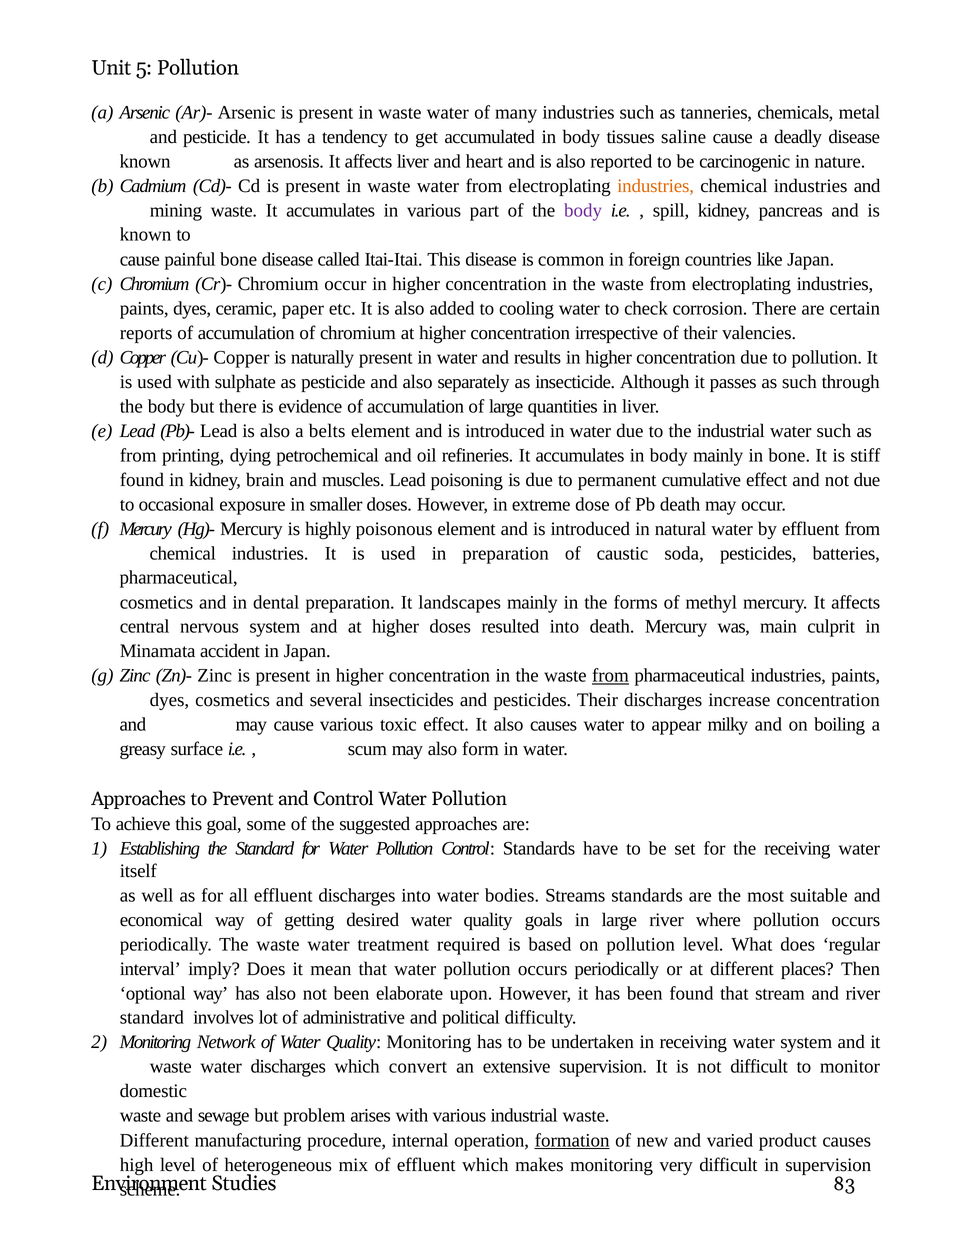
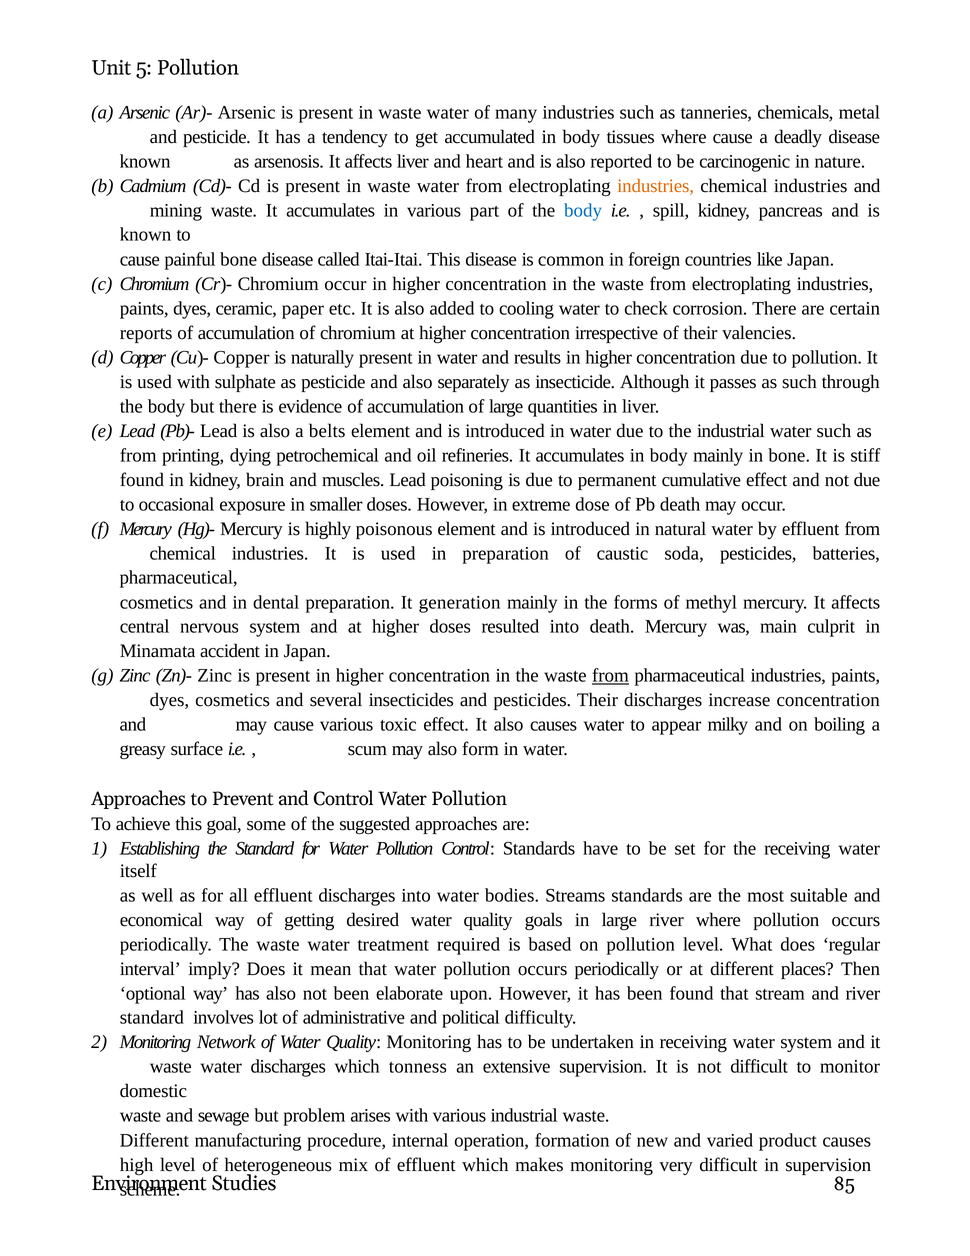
tissues saline: saline -> where (684, 137)
body colour: purple -> blue (583, 210)
landscapes: landscapes -> generation (460, 602)
convert: convert -> tonness (418, 1066)
formation underline: present -> none (572, 1140)
83: 83 -> 85 (844, 1183)
